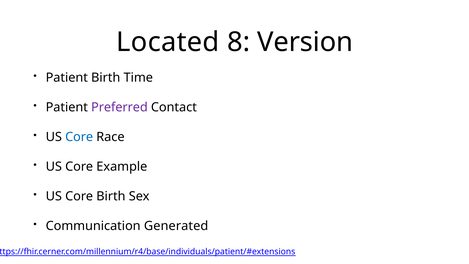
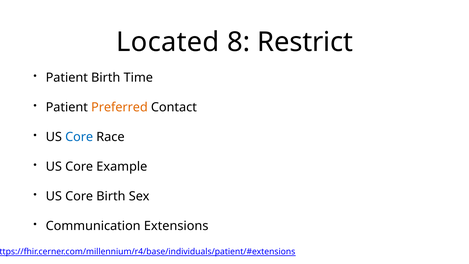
Version: Version -> Restrict (305, 42)
Preferred colour: purple -> orange (119, 107)
Generated: Generated -> Extensions (176, 226)
